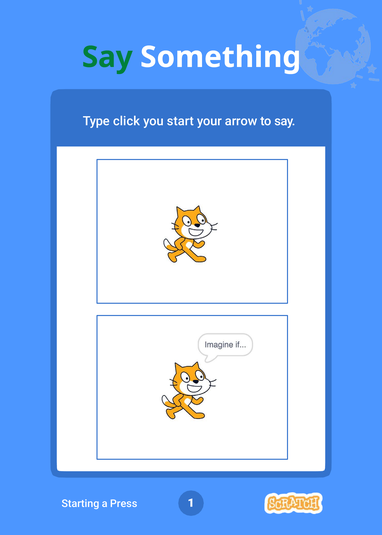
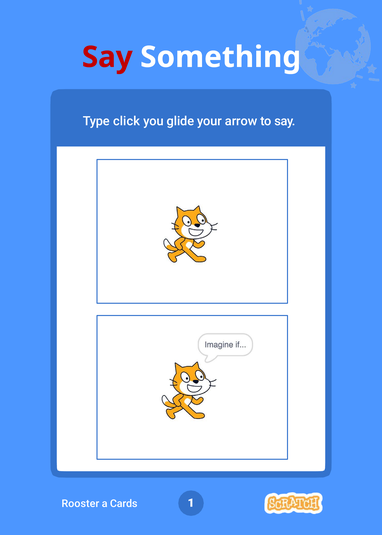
Say colour: green -> red (107, 57)
start: start -> glide (180, 121)
Starting: Starting -> Rooster (80, 503)
Press: Press -> Cards (124, 503)
